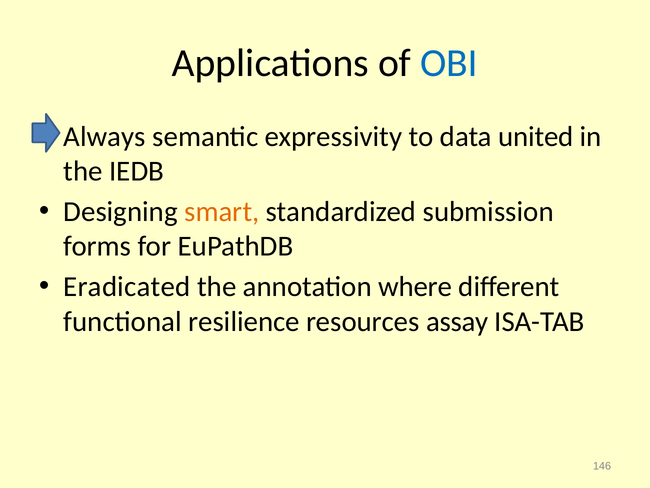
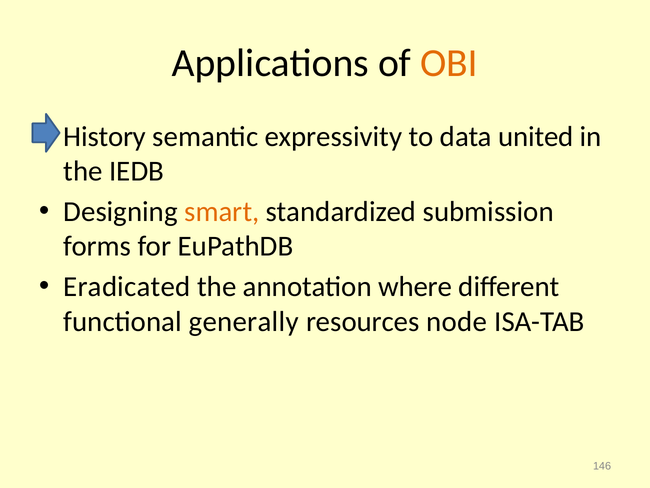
OBI colour: blue -> orange (449, 63)
Always: Always -> History (105, 136)
resilience: resilience -> generally (244, 321)
assay: assay -> node (457, 321)
